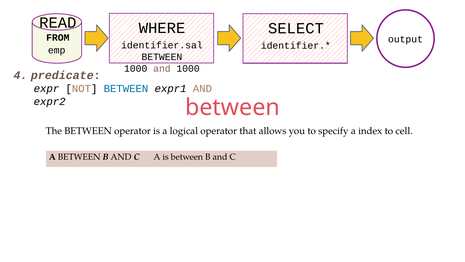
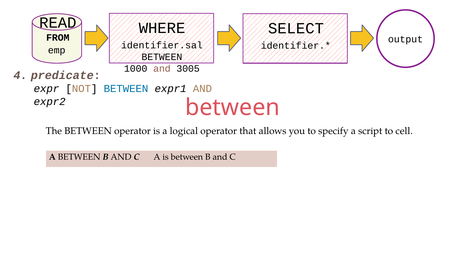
and 1000: 1000 -> 3005 (188, 69)
index: index -> script (370, 131)
